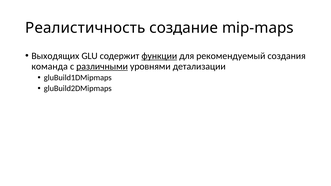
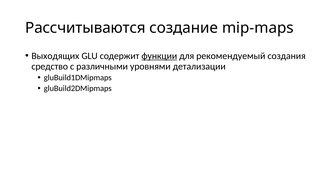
Реалистичность: Реалистичность -> Рассчитываются (85, 28)
команда: команда -> средство (50, 66)
различными underline: present -> none (102, 66)
